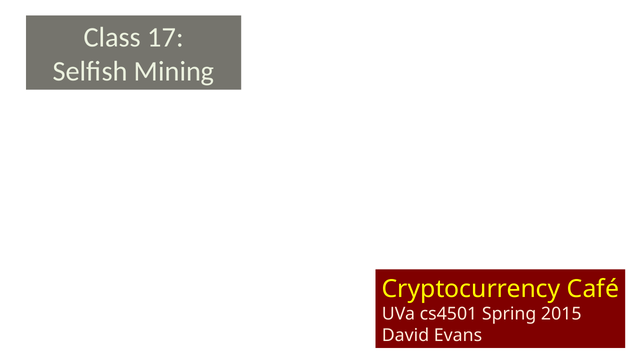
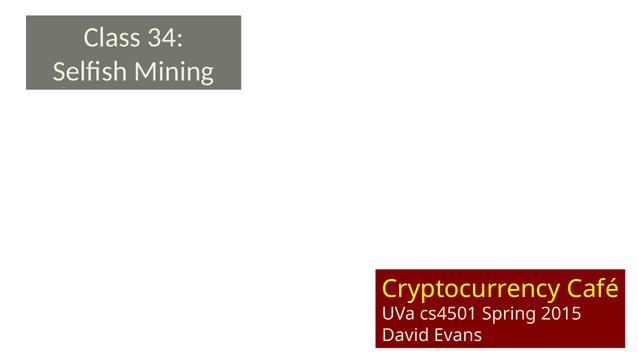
17: 17 -> 34 (166, 38)
